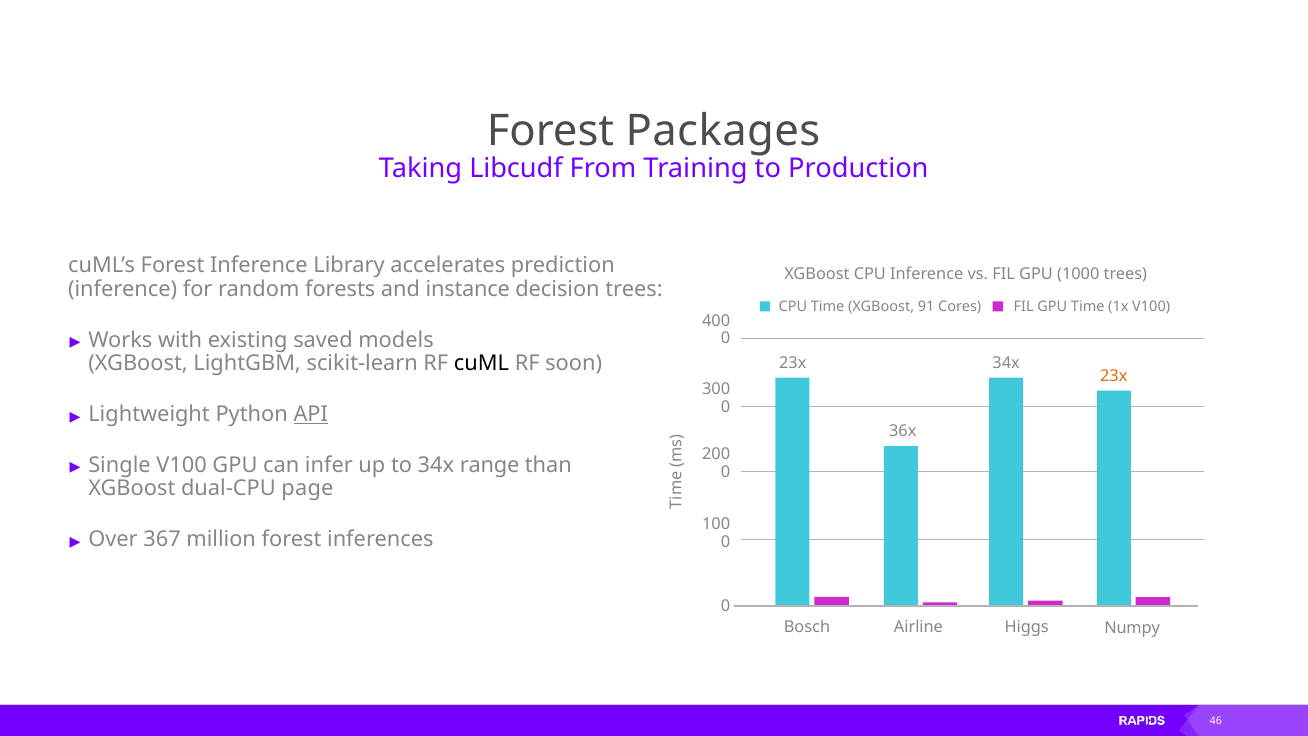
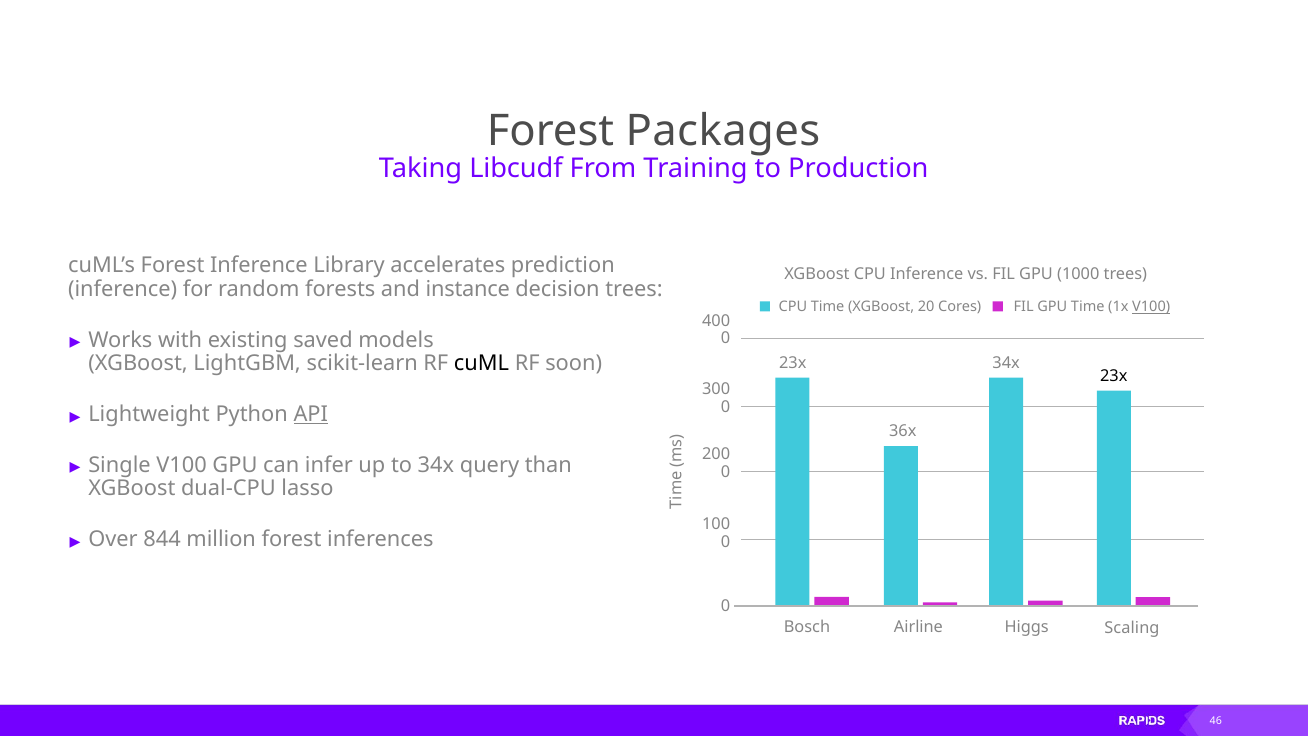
91: 91 -> 20 (926, 307)
V100 underline: none -> present (1151, 307)
23x colour: orange -> black (1114, 376)
range: range -> query (490, 465)
page: page -> lasso (308, 489)
367: 367 -> 844 (162, 539)
Numpy: Numpy -> Scaling (1132, 628)
